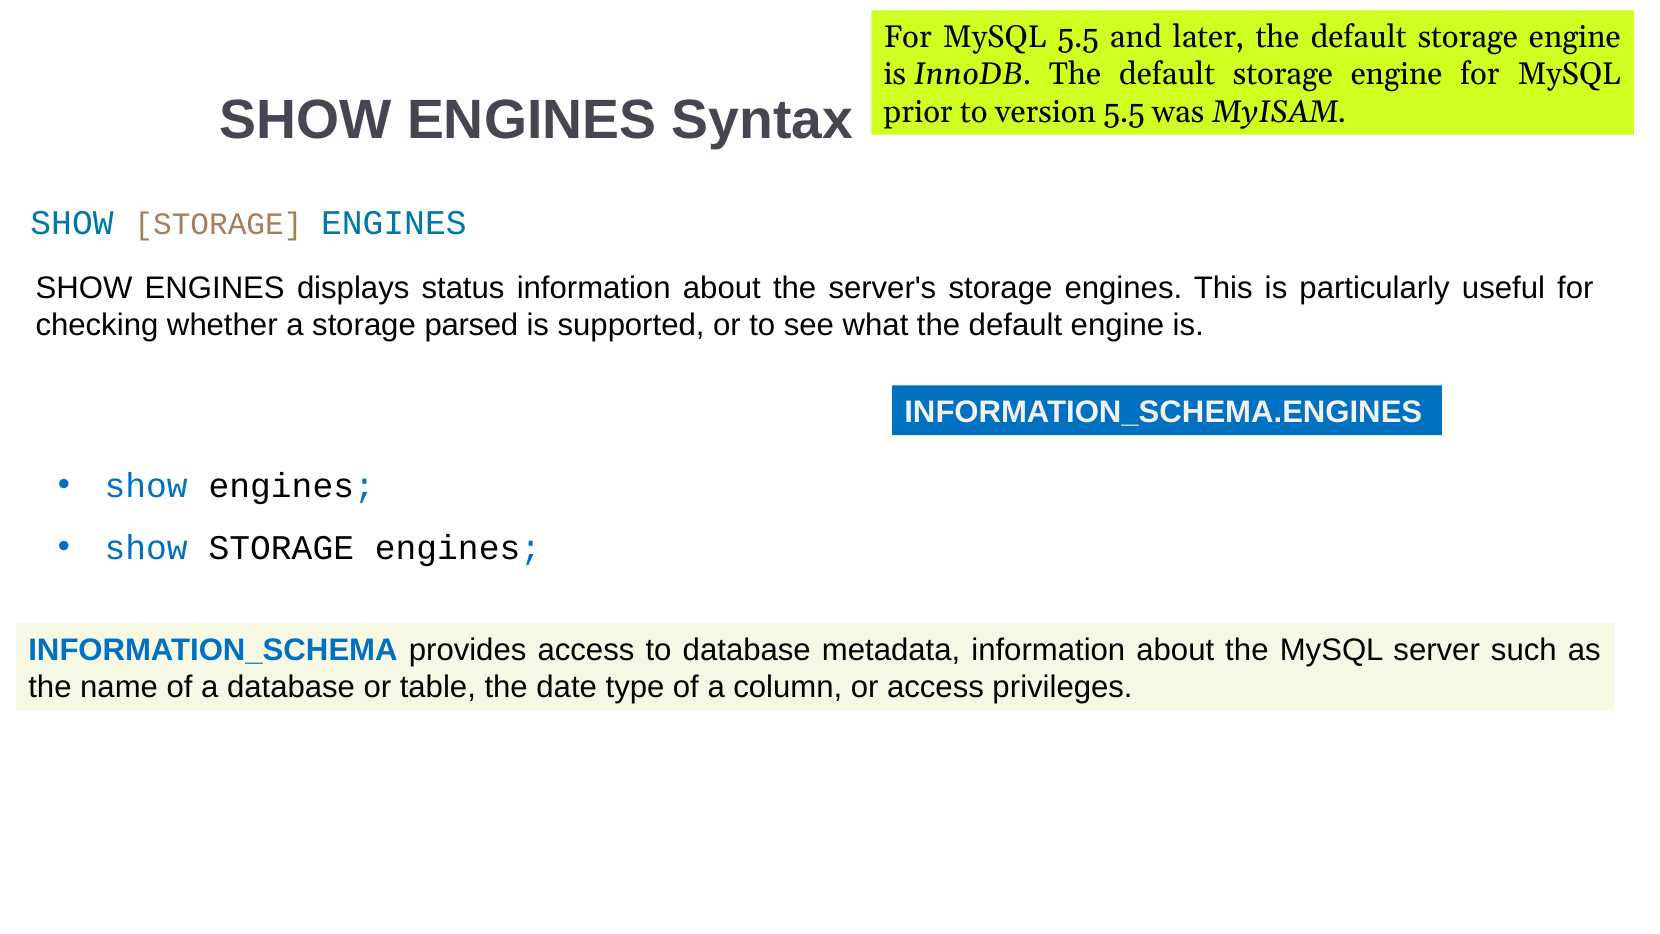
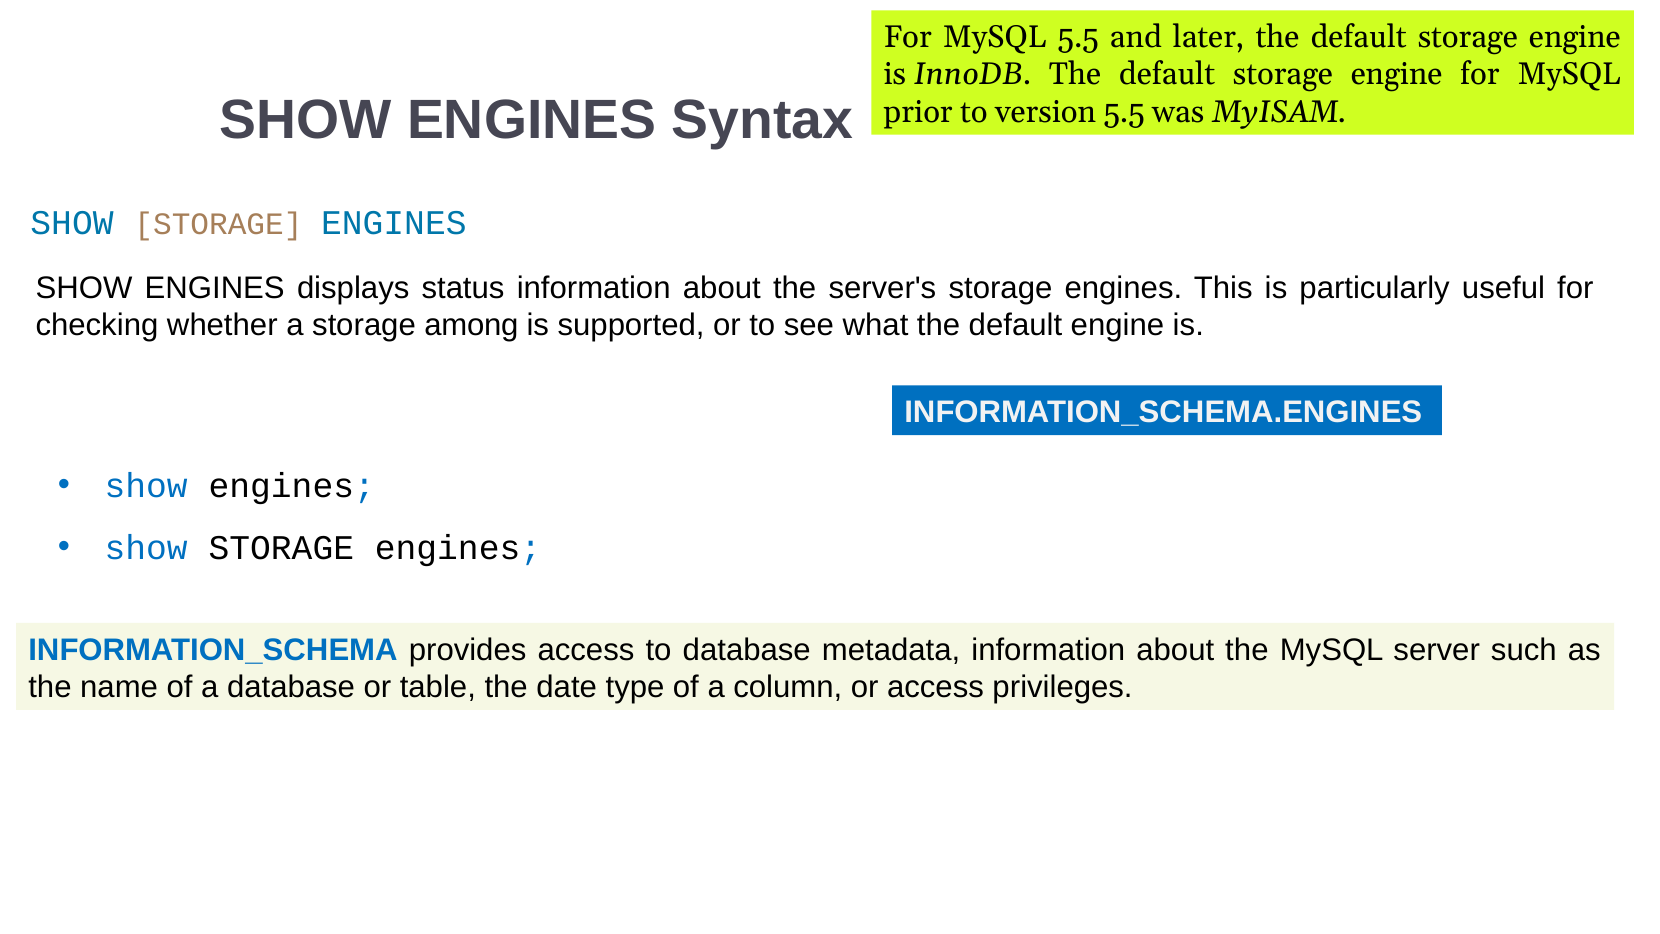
parsed: parsed -> among (471, 325)
